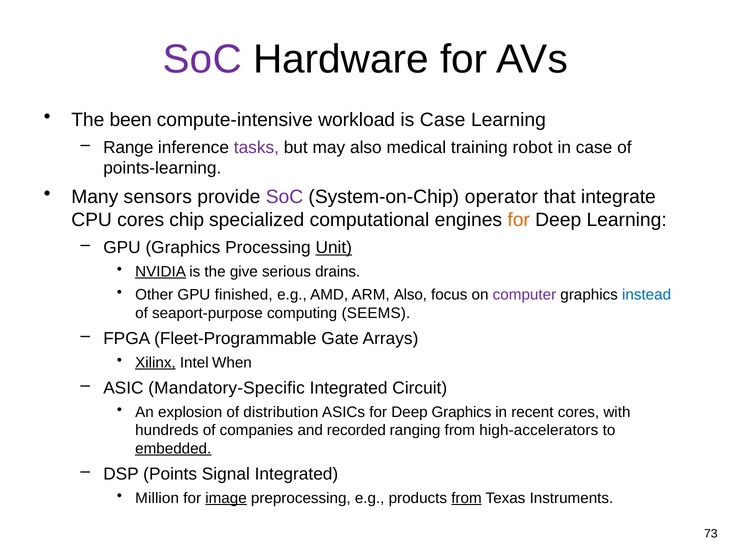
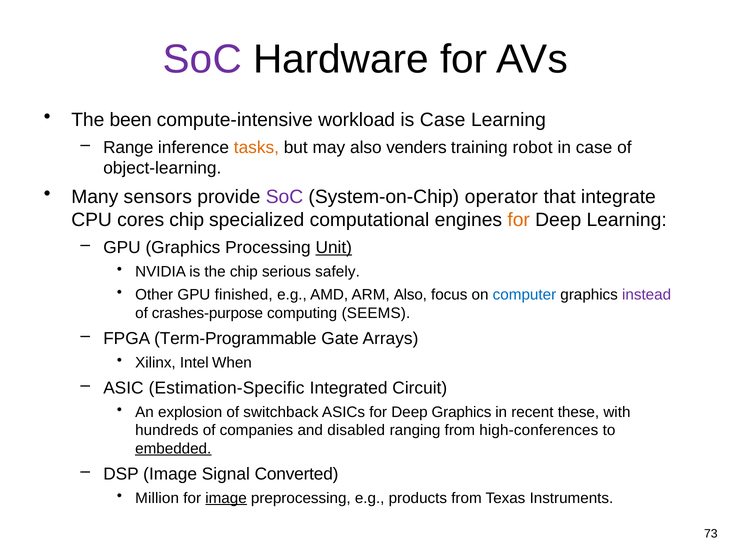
tasks colour: purple -> orange (256, 148)
medical: medical -> venders (416, 148)
points-learning: points-learning -> object-learning (162, 168)
NVIDIA underline: present -> none (161, 272)
the give: give -> chip (244, 272)
drains: drains -> safely (338, 272)
computer colour: purple -> blue (524, 295)
instead colour: blue -> purple (647, 295)
seaport-purpose: seaport-purpose -> crashes-purpose (207, 313)
Fleet-Programmable: Fleet-Programmable -> Term-Programmable (235, 339)
Xilinx underline: present -> none (155, 363)
Mandatory-Specific: Mandatory-Specific -> Estimation-Specific (227, 388)
distribution: distribution -> switchback (281, 412)
recent cores: cores -> these (578, 412)
recorded: recorded -> disabled (356, 431)
high-accelerators: high-accelerators -> high-conferences (539, 431)
DSP Points: Points -> Image (170, 474)
Signal Integrated: Integrated -> Converted (297, 474)
from underline: present -> none (466, 498)
